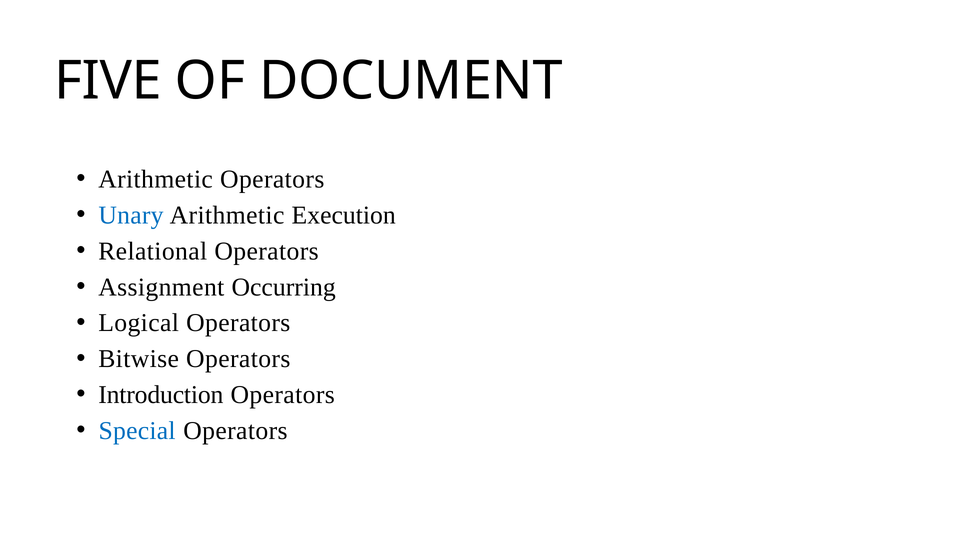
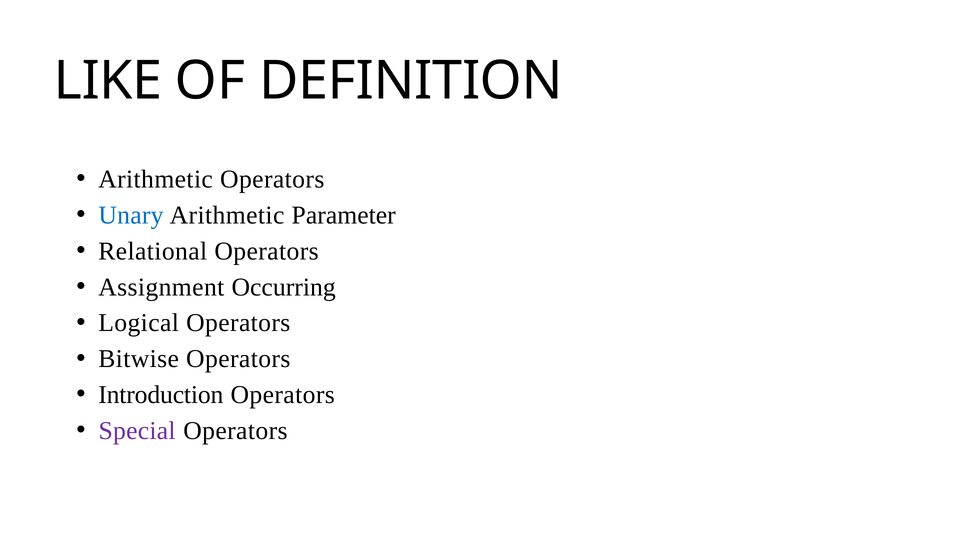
FIVE: FIVE -> LIKE (108, 81)
DOCUMENT: DOCUMENT -> DEFINITION (411, 81)
Execution: Execution -> Parameter (344, 215)
Special colour: blue -> purple (137, 431)
